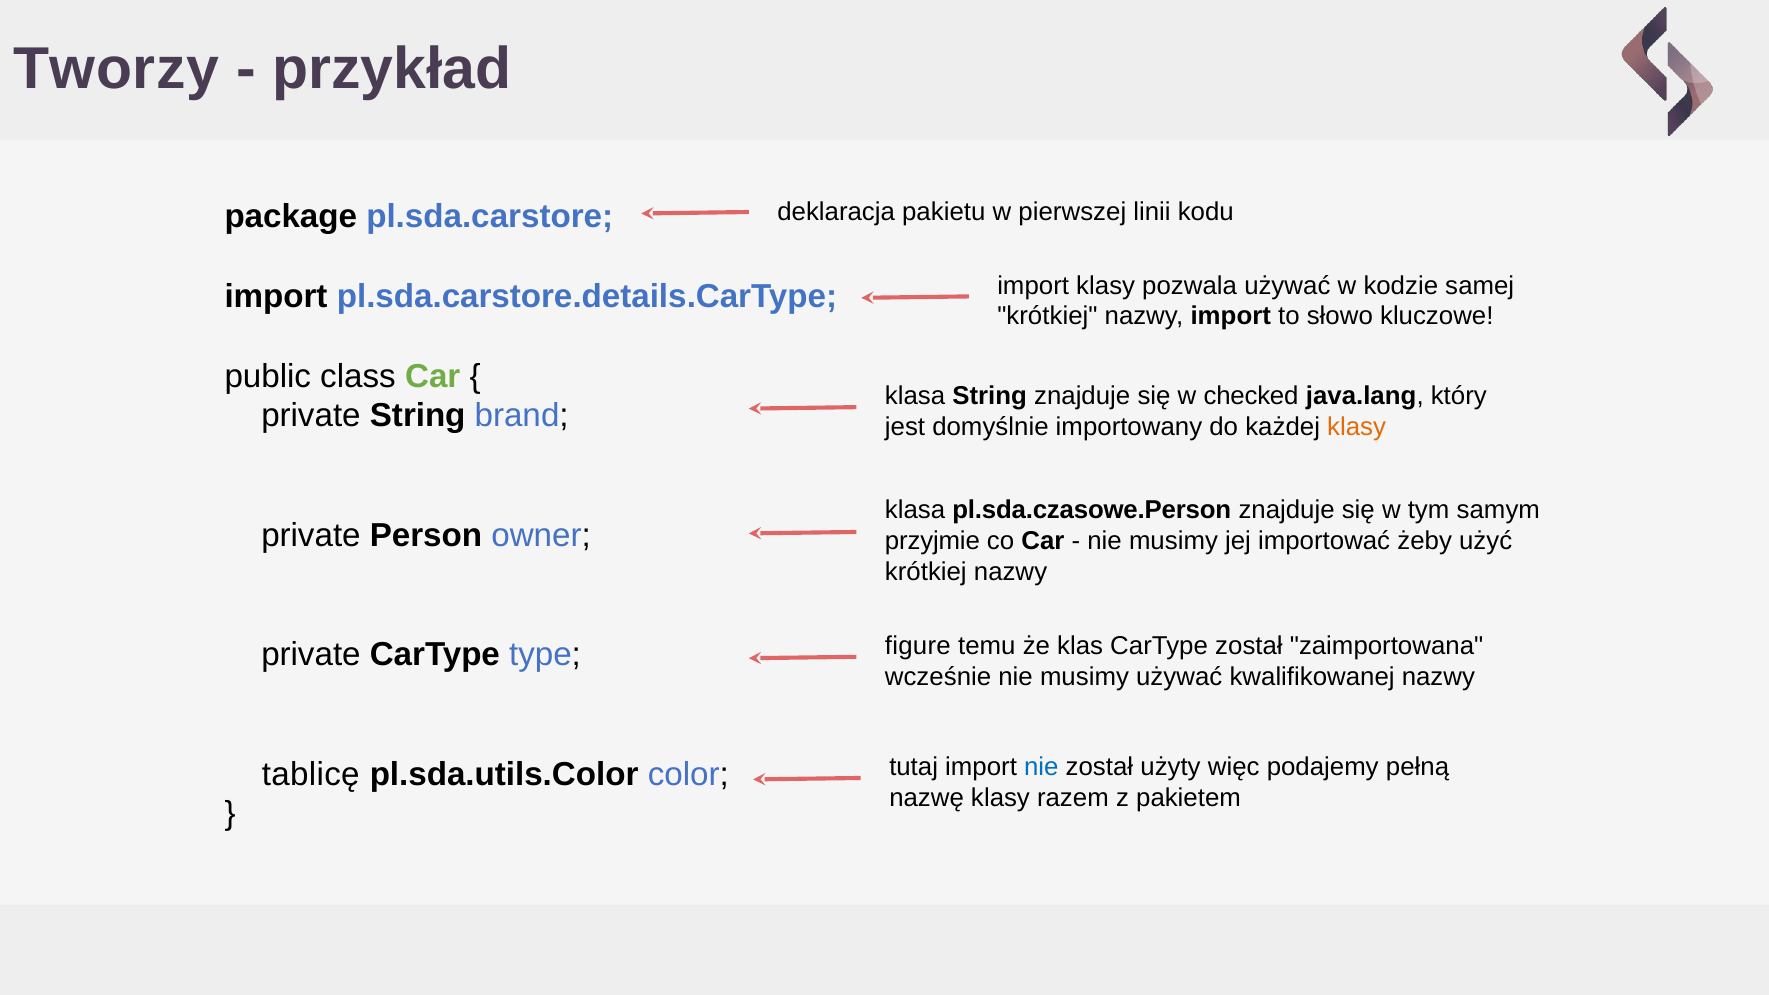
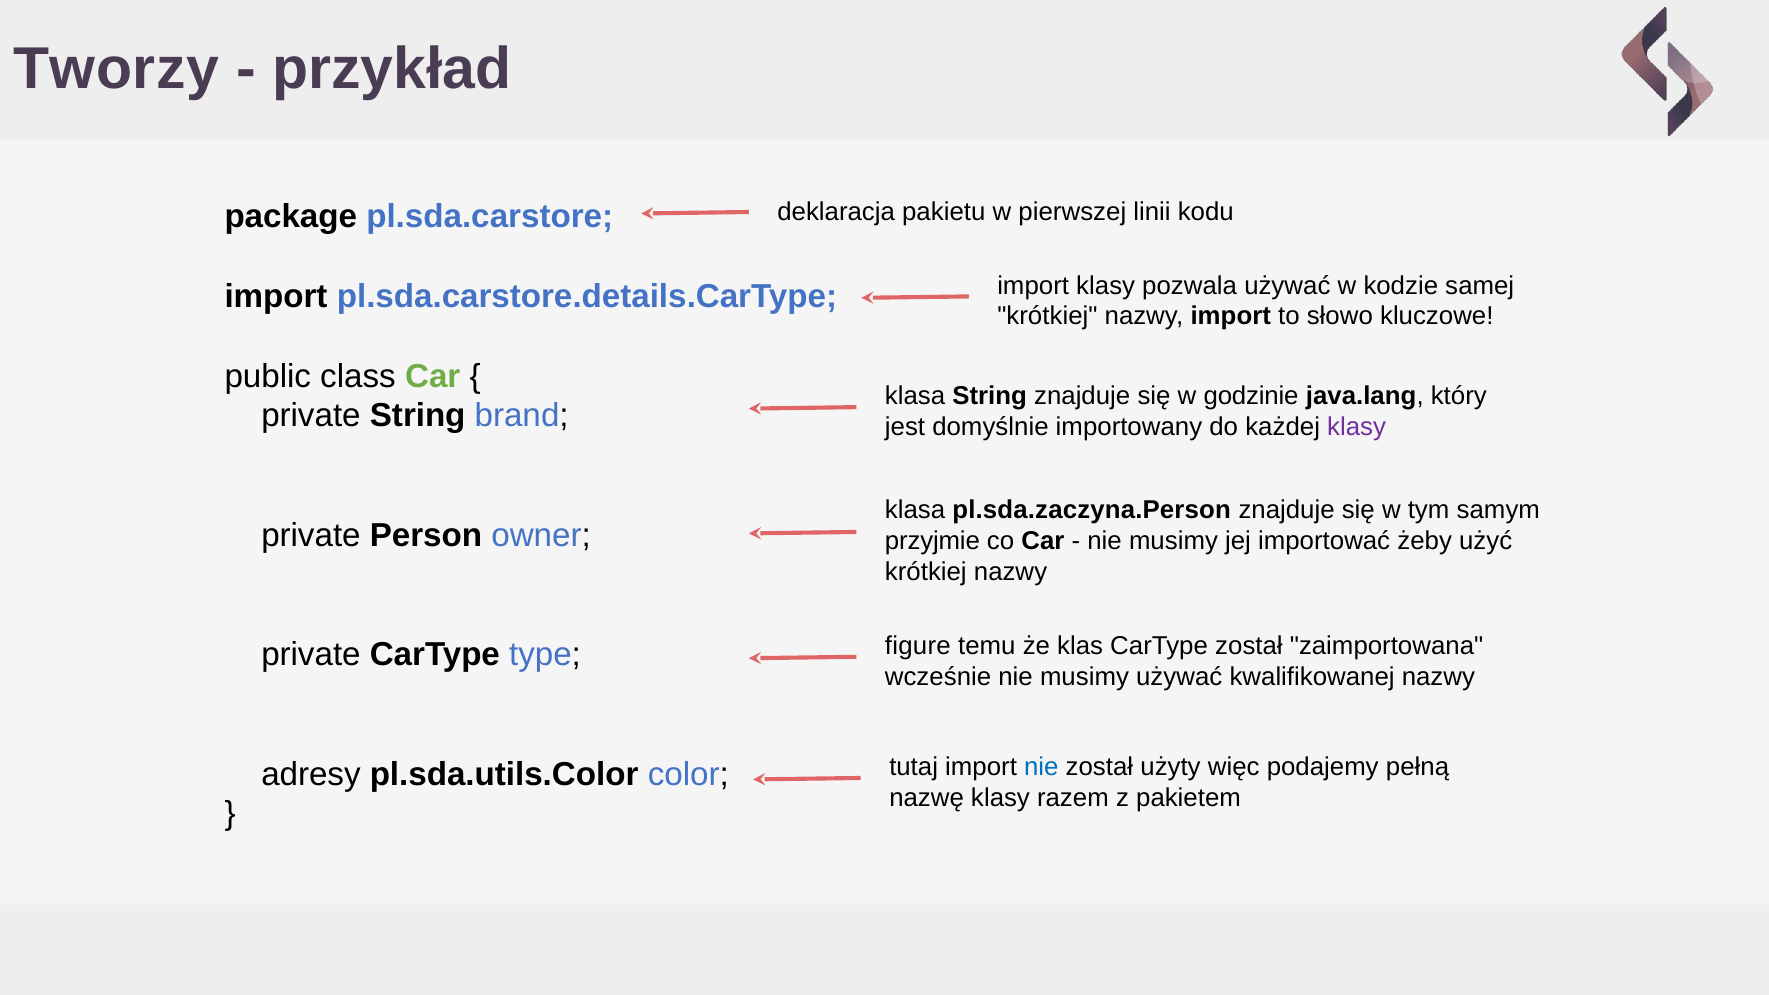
checked: checked -> godzinie (1251, 396)
klasy colour: orange -> purple (1357, 427)
pl.sda.czasowe.Person: pl.sda.czasowe.Person -> pl.sda.zaczyna.Person (1092, 510)
tablicę: tablicę -> adresy (311, 774)
